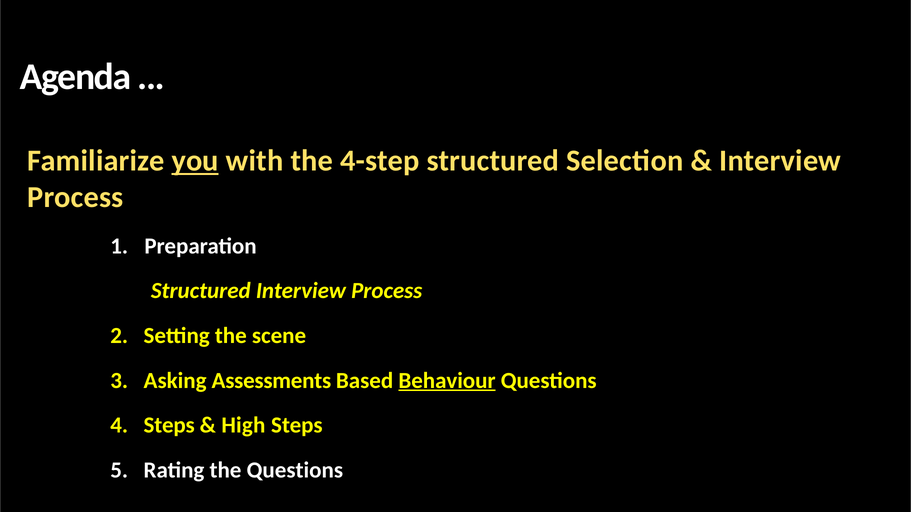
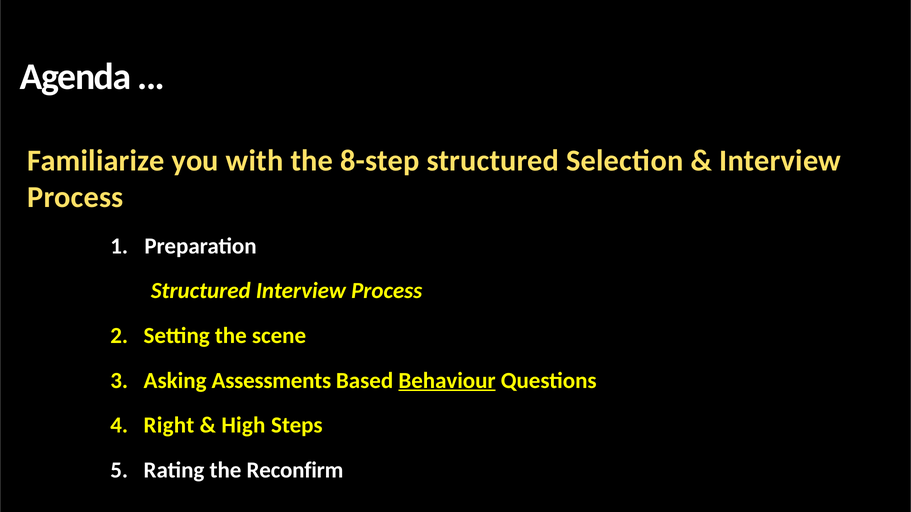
you underline: present -> none (195, 161)
4-step: 4-step -> 8-step (380, 161)
4 Steps: Steps -> Right (169, 426)
the Questions: Questions -> Reconfirm (295, 470)
